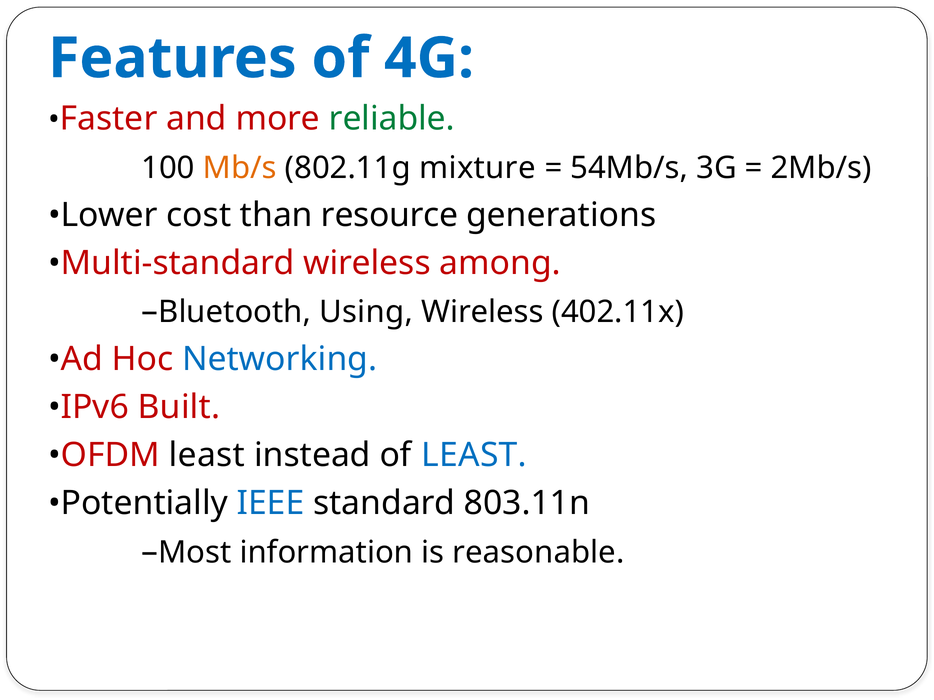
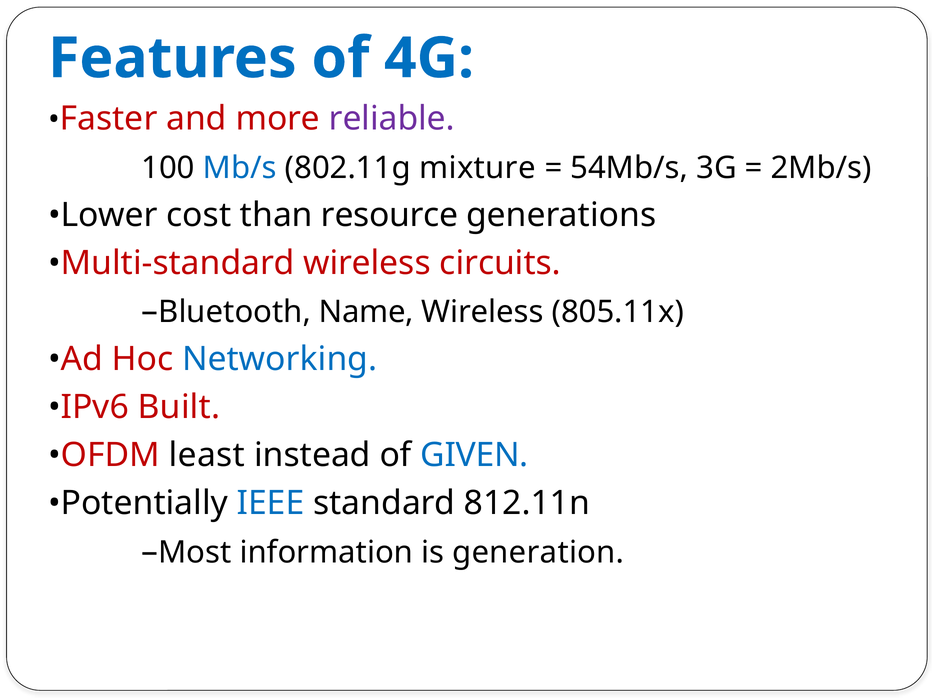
reliable colour: green -> purple (392, 119)
Mb/s colour: orange -> blue (240, 168)
among: among -> circuits (500, 263)
Using: Using -> Name (366, 312)
402.11x: 402.11x -> 805.11x (618, 312)
of LEAST: LEAST -> GIVEN (474, 456)
803.11n: 803.11n -> 812.11n (527, 504)
reasonable: reasonable -> generation (538, 553)
